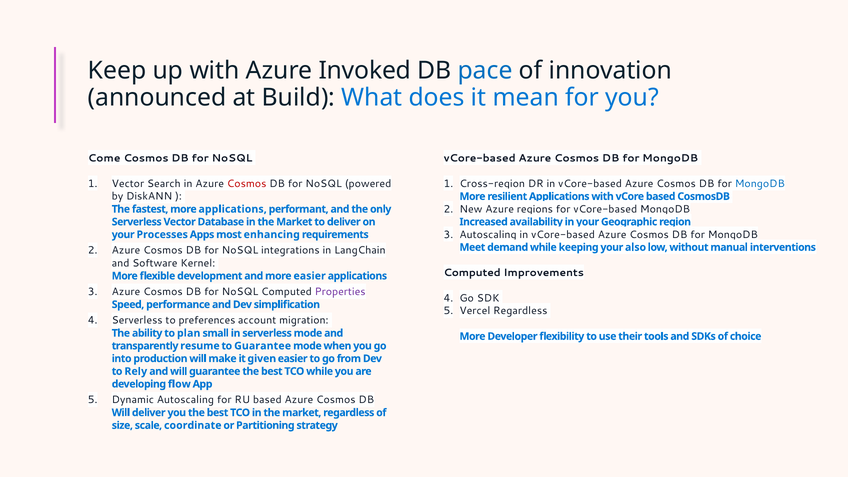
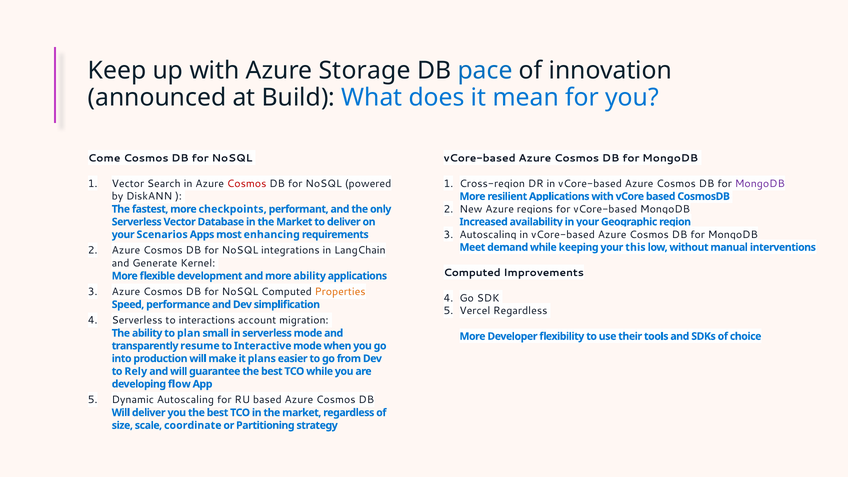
Invoked: Invoked -> Storage (365, 71)
MongoDB colour: blue -> purple (760, 184)
more applications: applications -> checkpoints (233, 209)
Processes: Processes -> Scenarios (162, 235)
also: also -> this (635, 247)
Software: Software -> Generate (155, 263)
more easier: easier -> ability (310, 276)
Properties colour: purple -> orange (340, 292)
preferences: preferences -> interactions (207, 320)
to Guarantee: Guarantee -> Interactive (263, 346)
given: given -> plans (262, 359)
